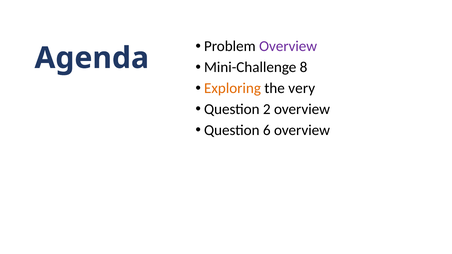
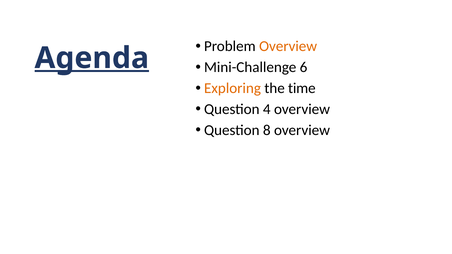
Overview colour: purple -> orange (288, 46)
Agenda underline: none -> present (92, 58)
8: 8 -> 6 (304, 67)
very: very -> time (302, 88)
2: 2 -> 4 (267, 109)
6: 6 -> 8 (267, 130)
